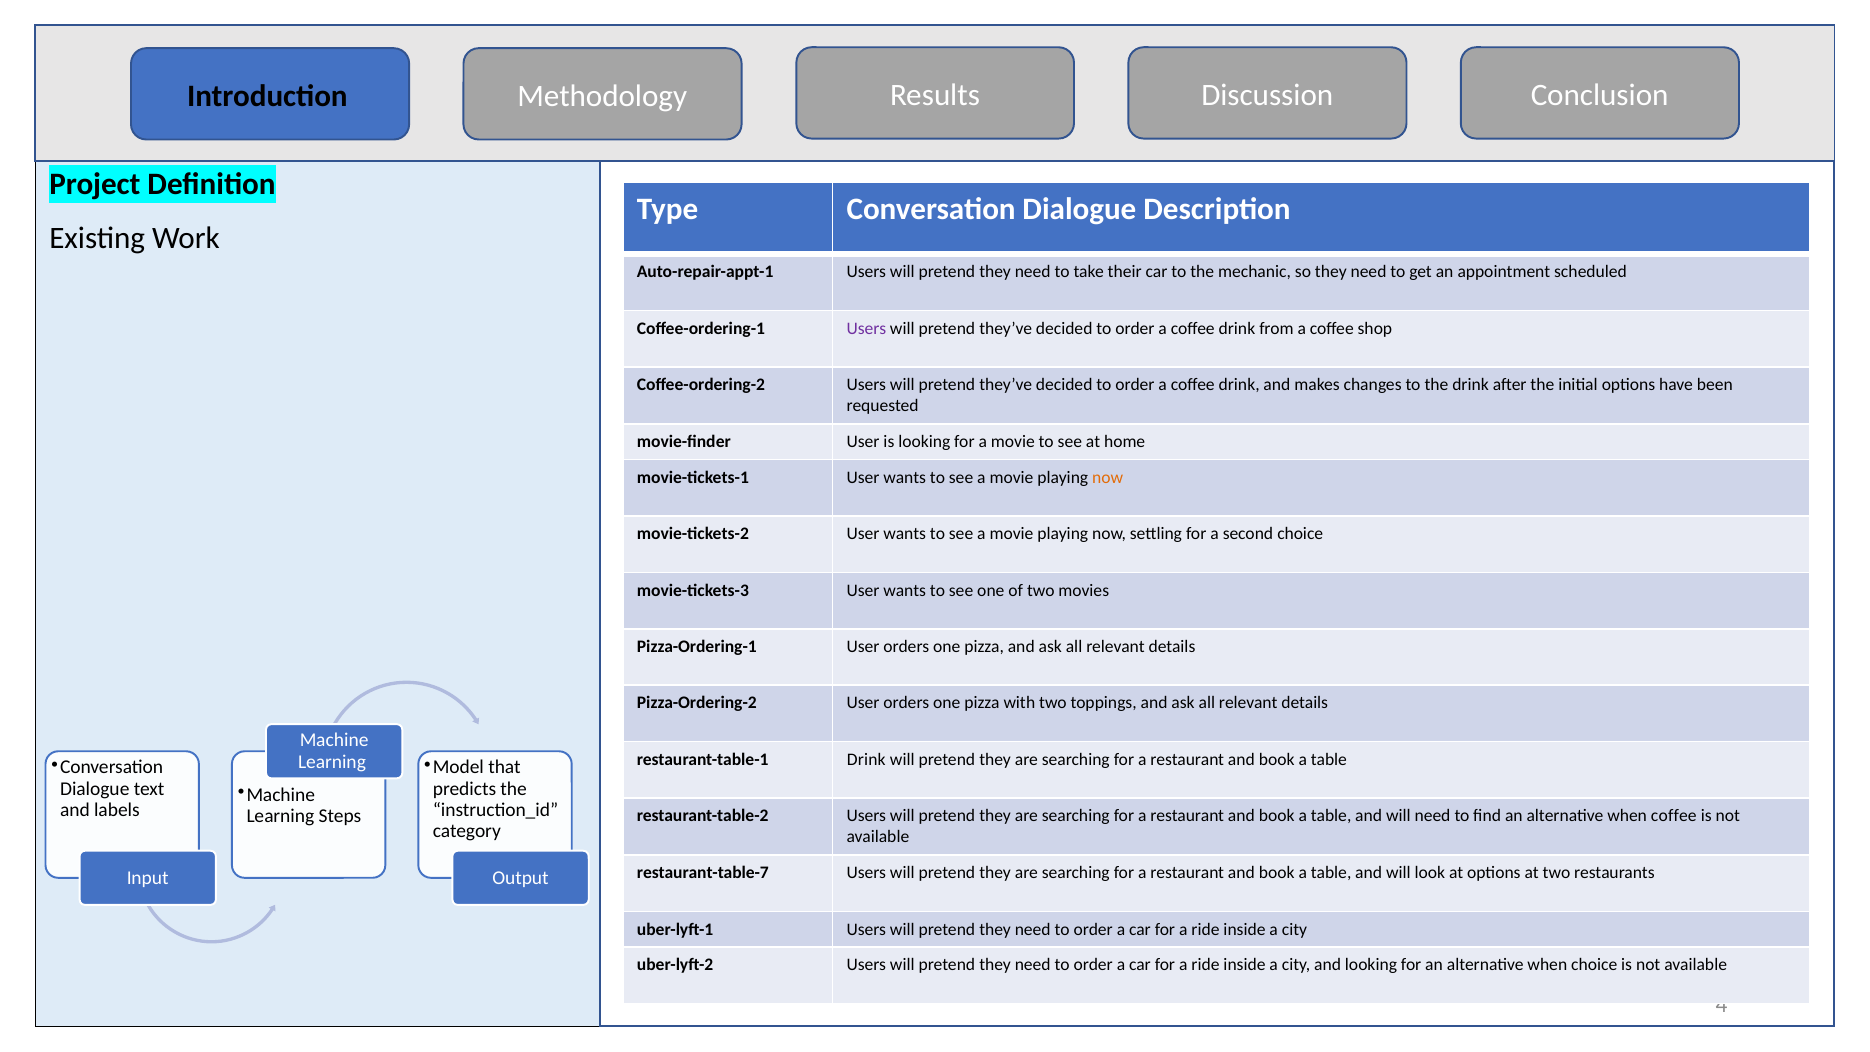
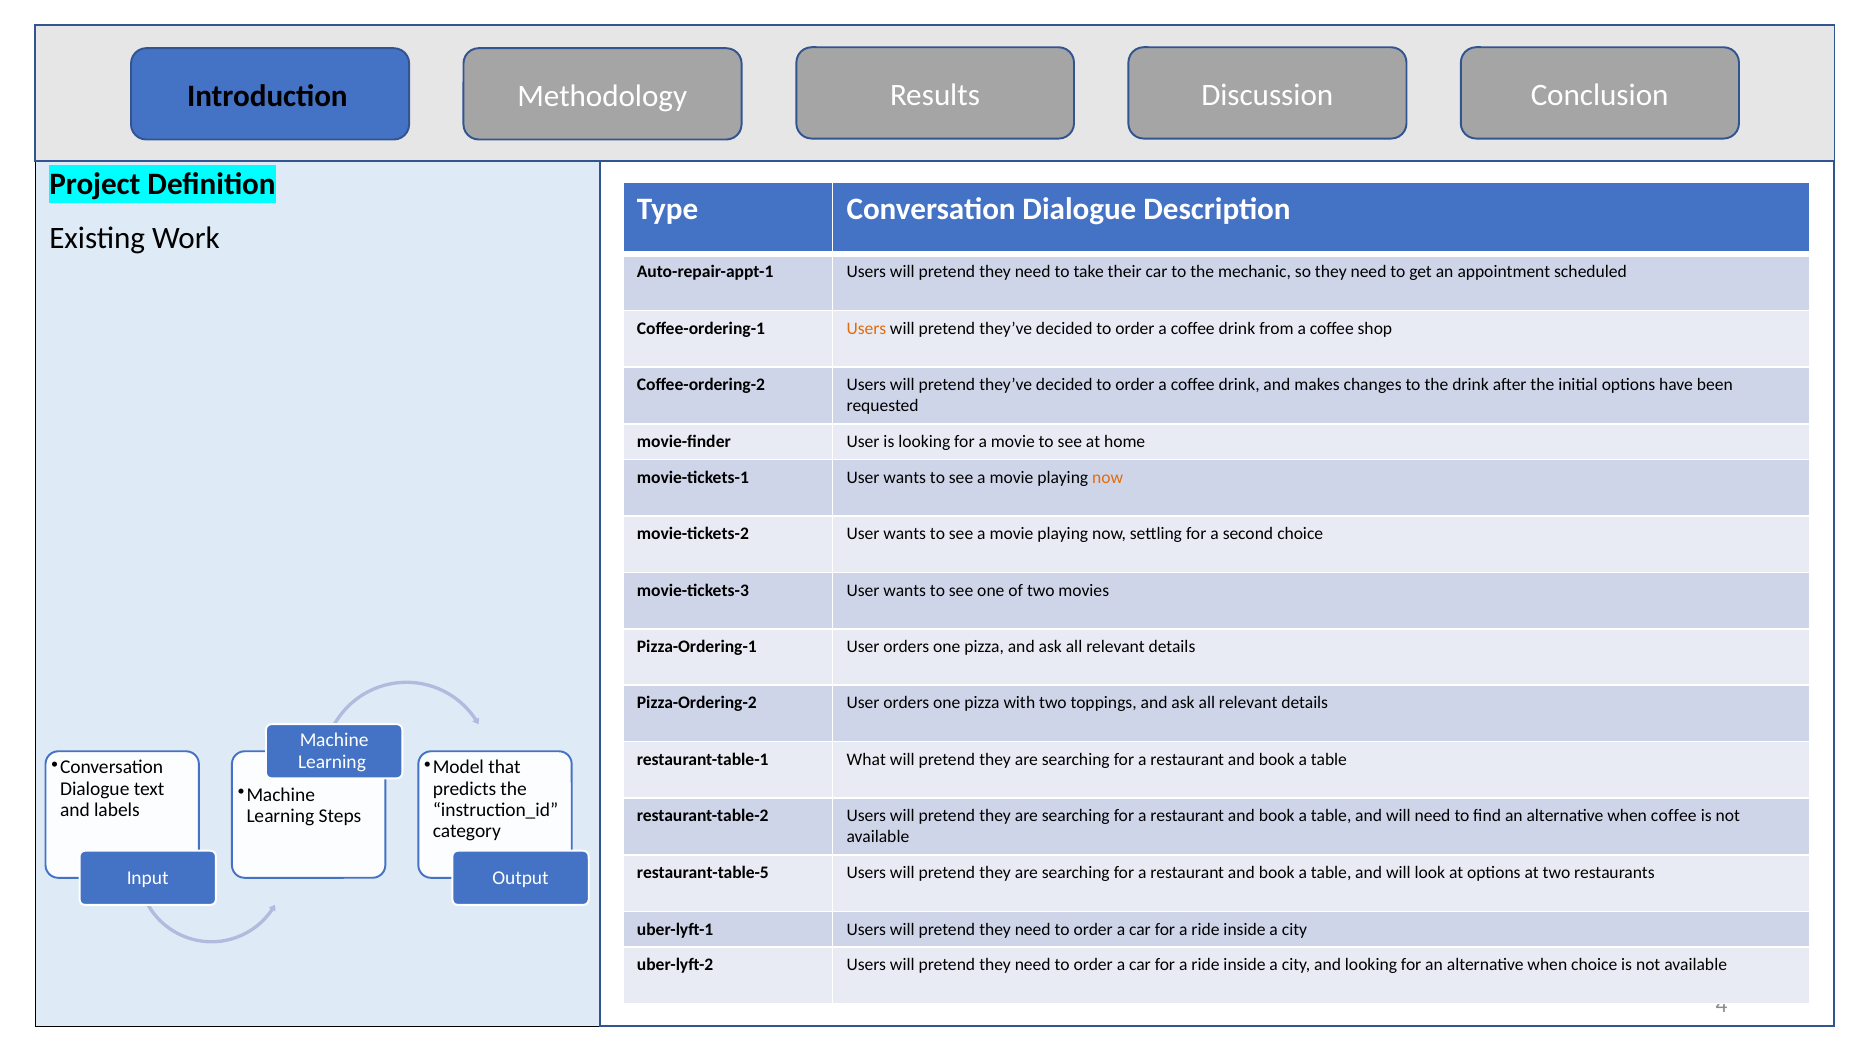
Users colour: purple -> orange (866, 328)
restaurant-table-1 Drink: Drink -> What (866, 759)
restaurant-table-7: restaurant-table-7 -> restaurant-table-5 (703, 873)
